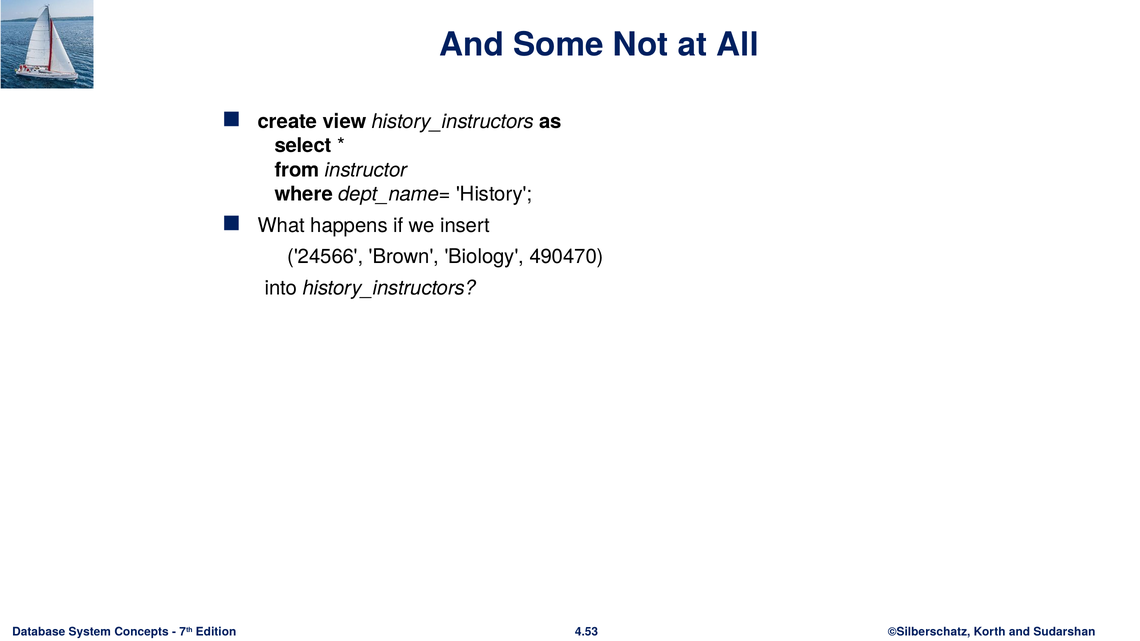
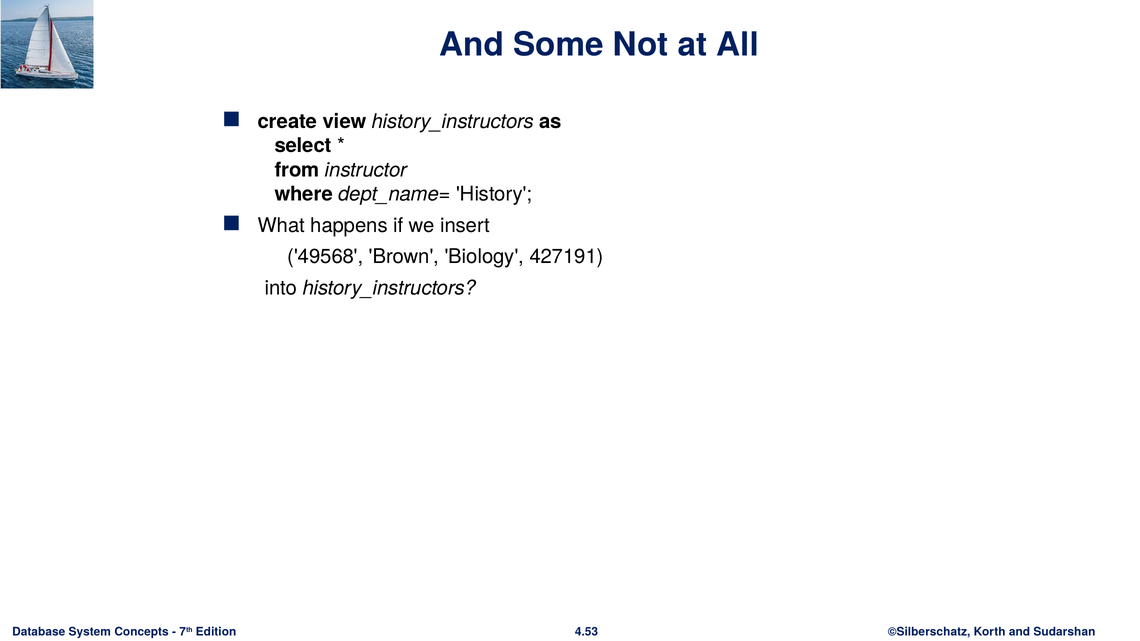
24566: 24566 -> 49568 (325, 257)
490470: 490470 -> 427191 (567, 257)
